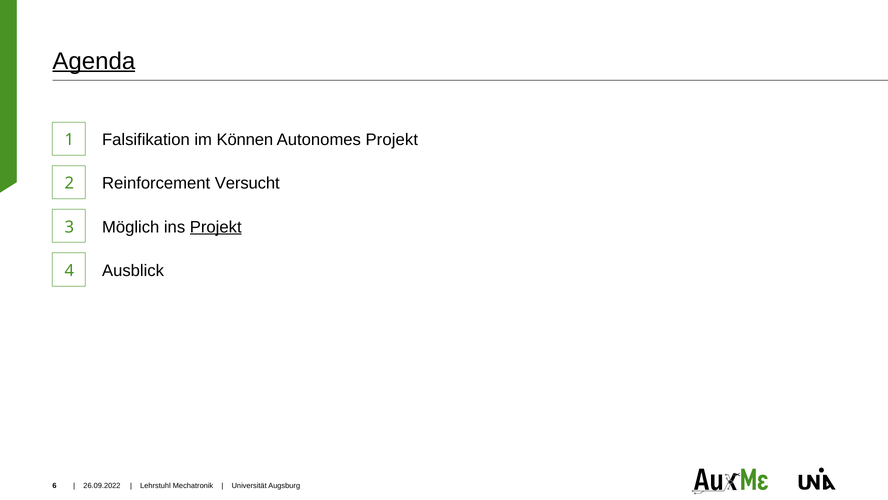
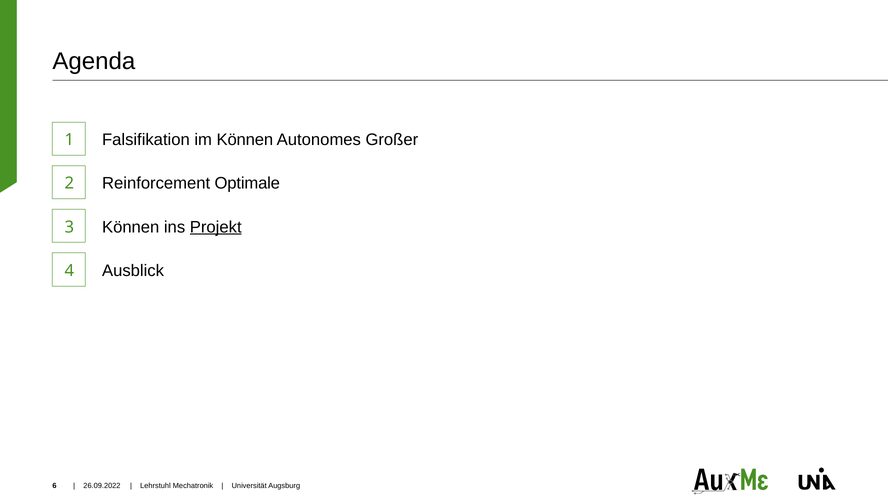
Agenda underline: present -> none (94, 61)
Autonomes Projekt: Projekt -> Großer (392, 140)
Versucht: Versucht -> Optimale (247, 183)
3 Möglich: Möglich -> Können (131, 227)
